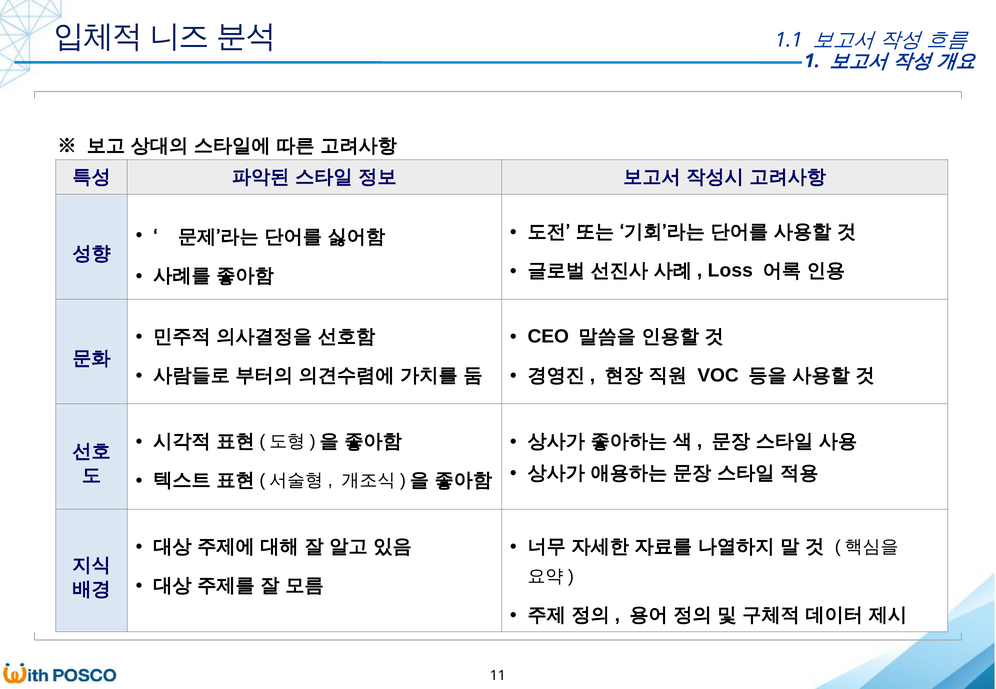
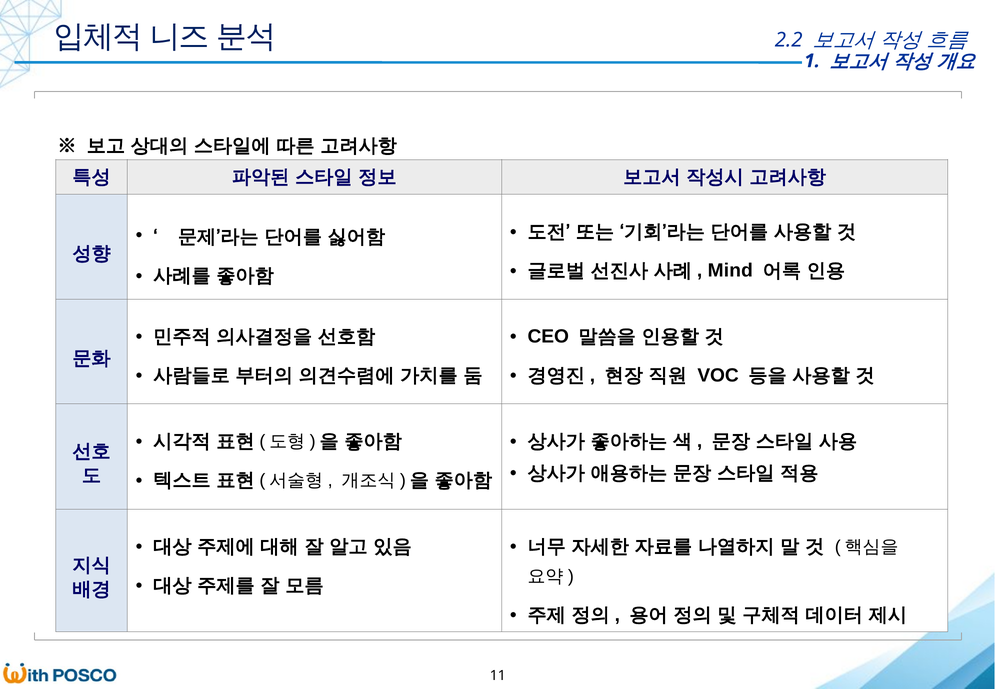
1.1: 1.1 -> 2.2 (789, 40)
Loss: Loss -> Mind (730, 271)
